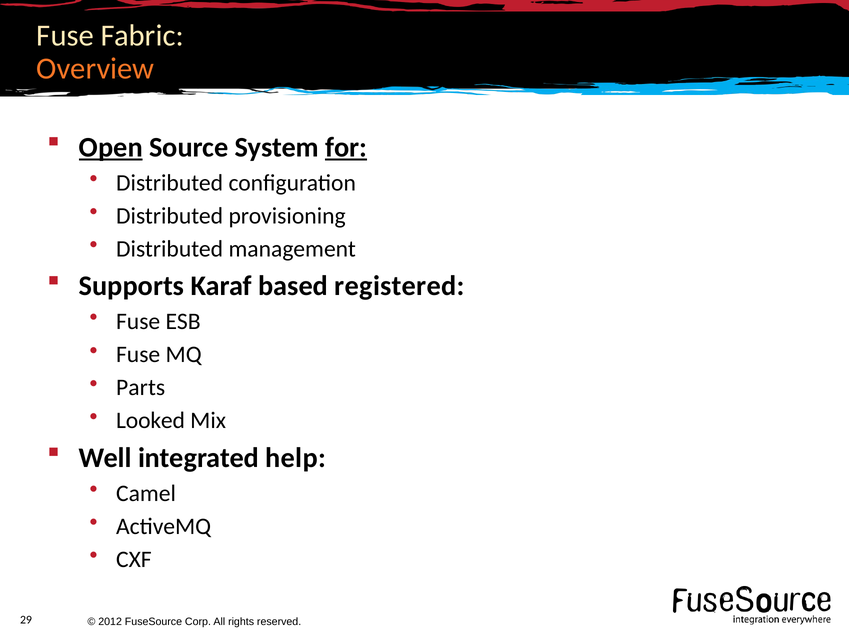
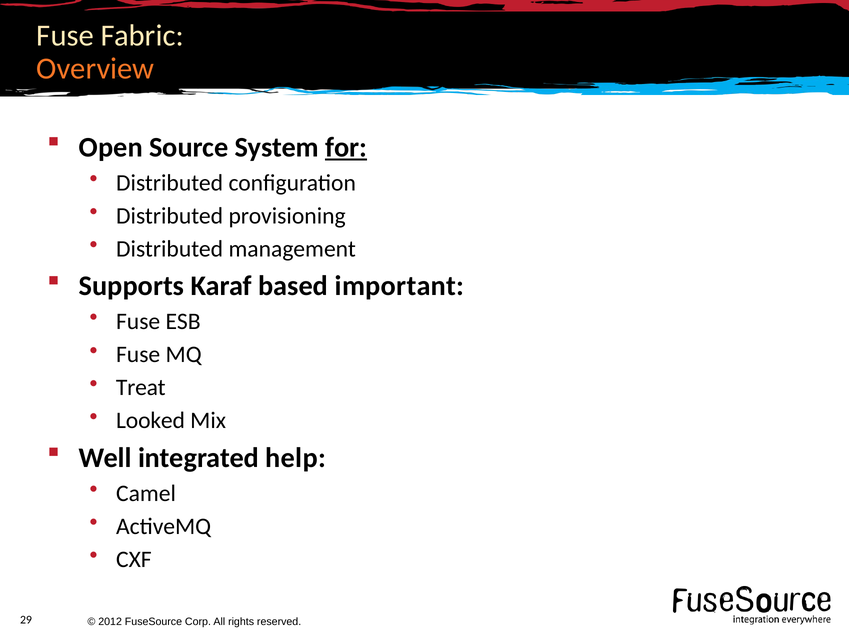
Open underline: present -> none (111, 147)
registered: registered -> important (400, 286)
Parts: Parts -> Treat (141, 387)
